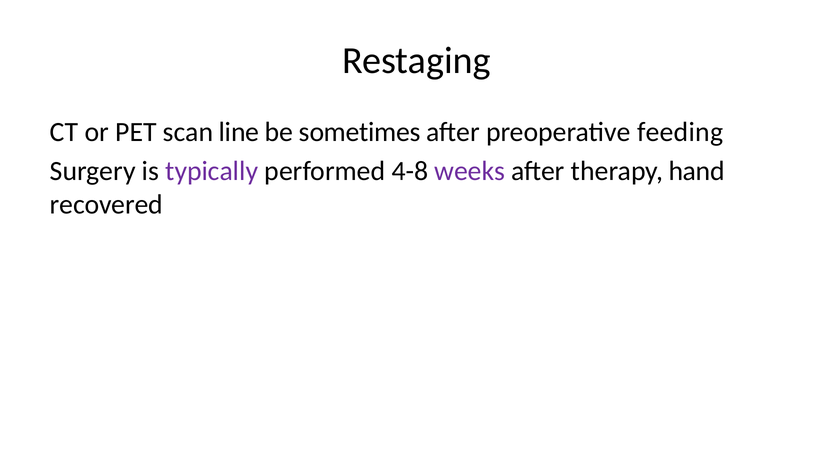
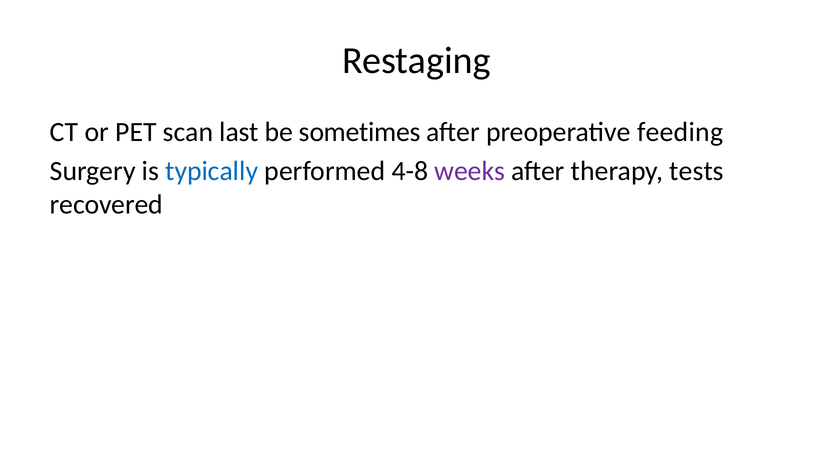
line: line -> last (239, 132)
typically colour: purple -> blue (212, 171)
hand: hand -> tests (696, 171)
